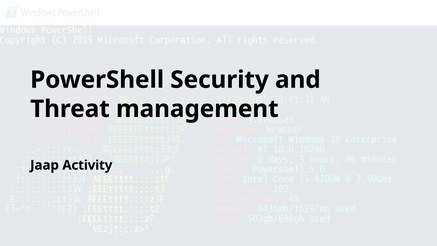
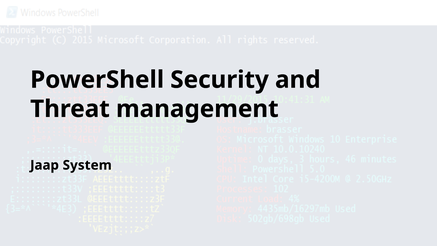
Activity: Activity -> System (87, 165)
